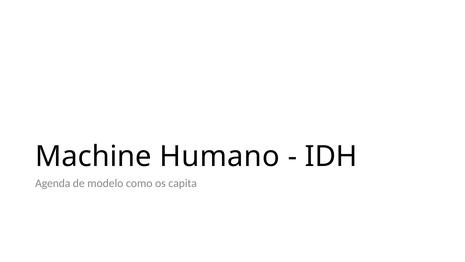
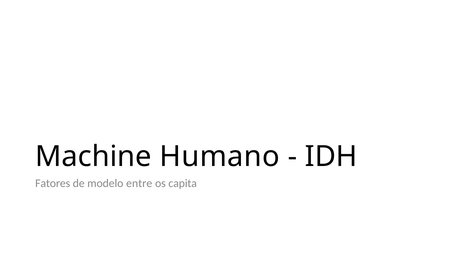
Agenda: Agenda -> Fatores (53, 183)
como: como -> entre (139, 183)
